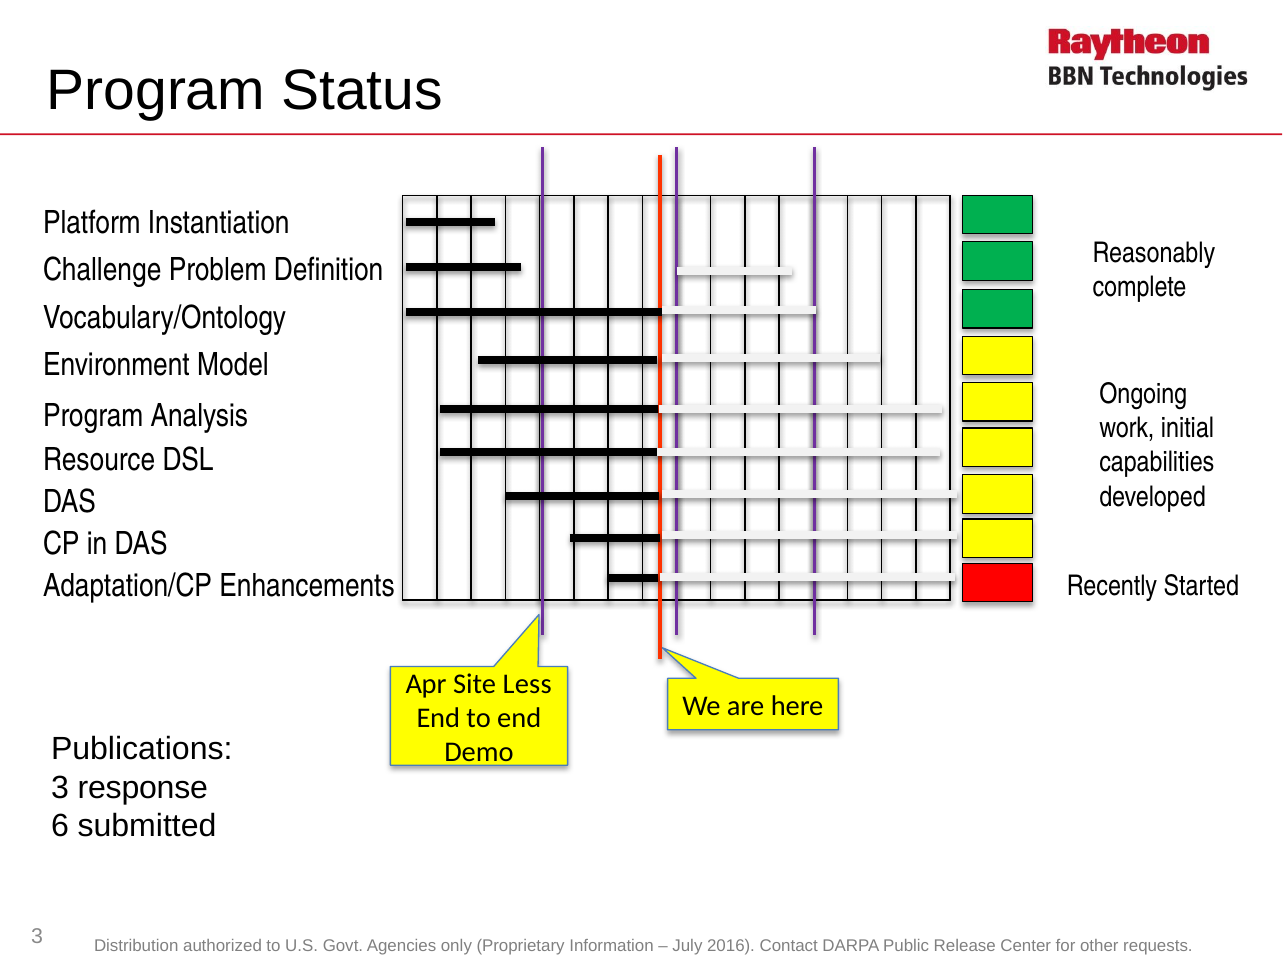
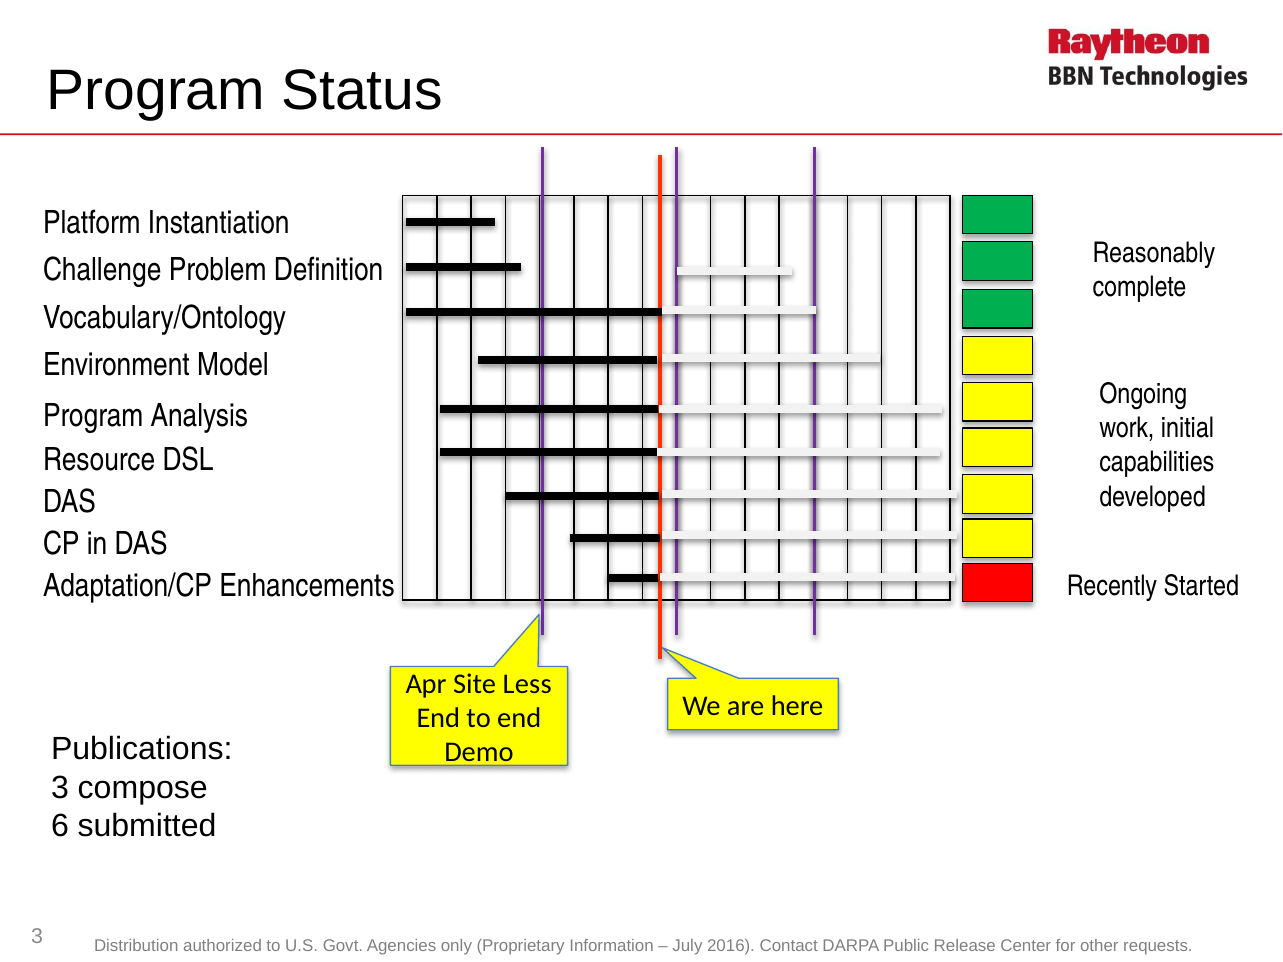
response: response -> compose (143, 788)
